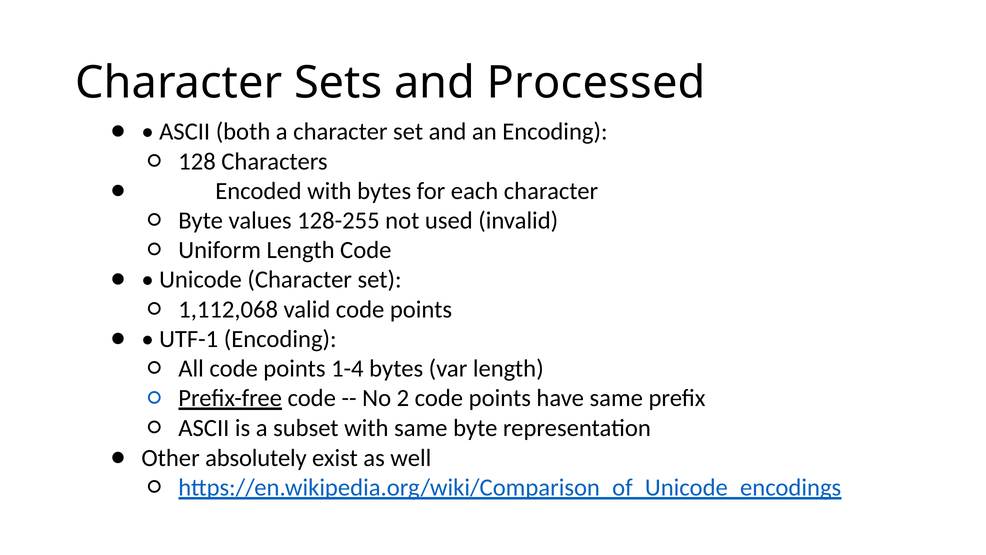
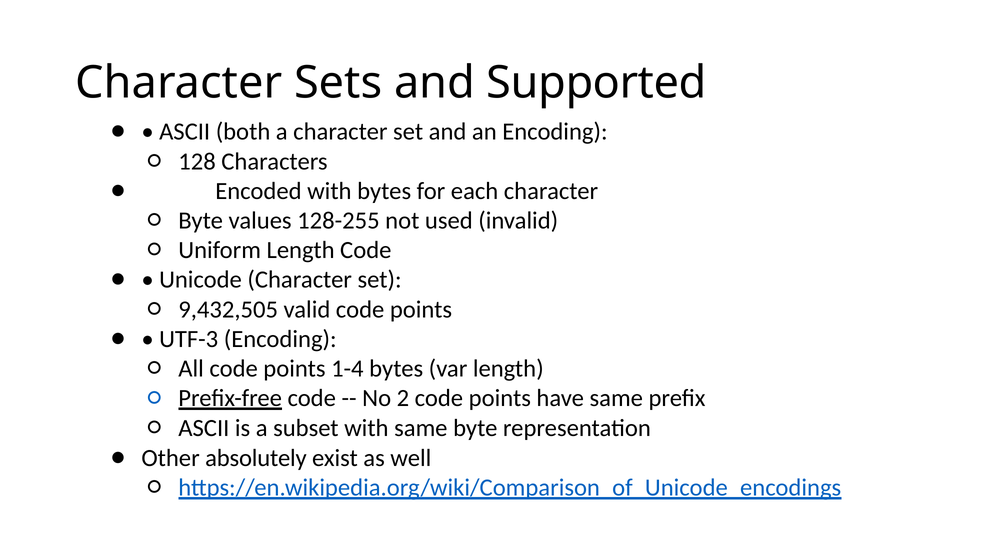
Processed: Processed -> Supported (596, 83)
1,112,068: 1,112,068 -> 9,432,505 (228, 309)
UTF-1: UTF-1 -> UTF-3 (189, 339)
